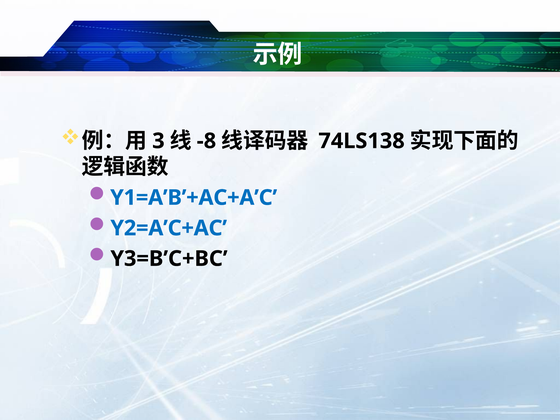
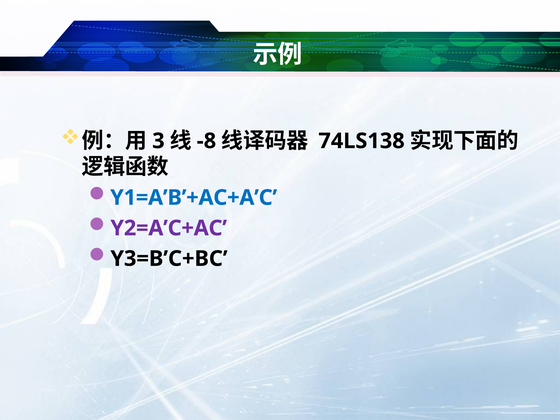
Y2=A’C+AC colour: blue -> purple (169, 228)
